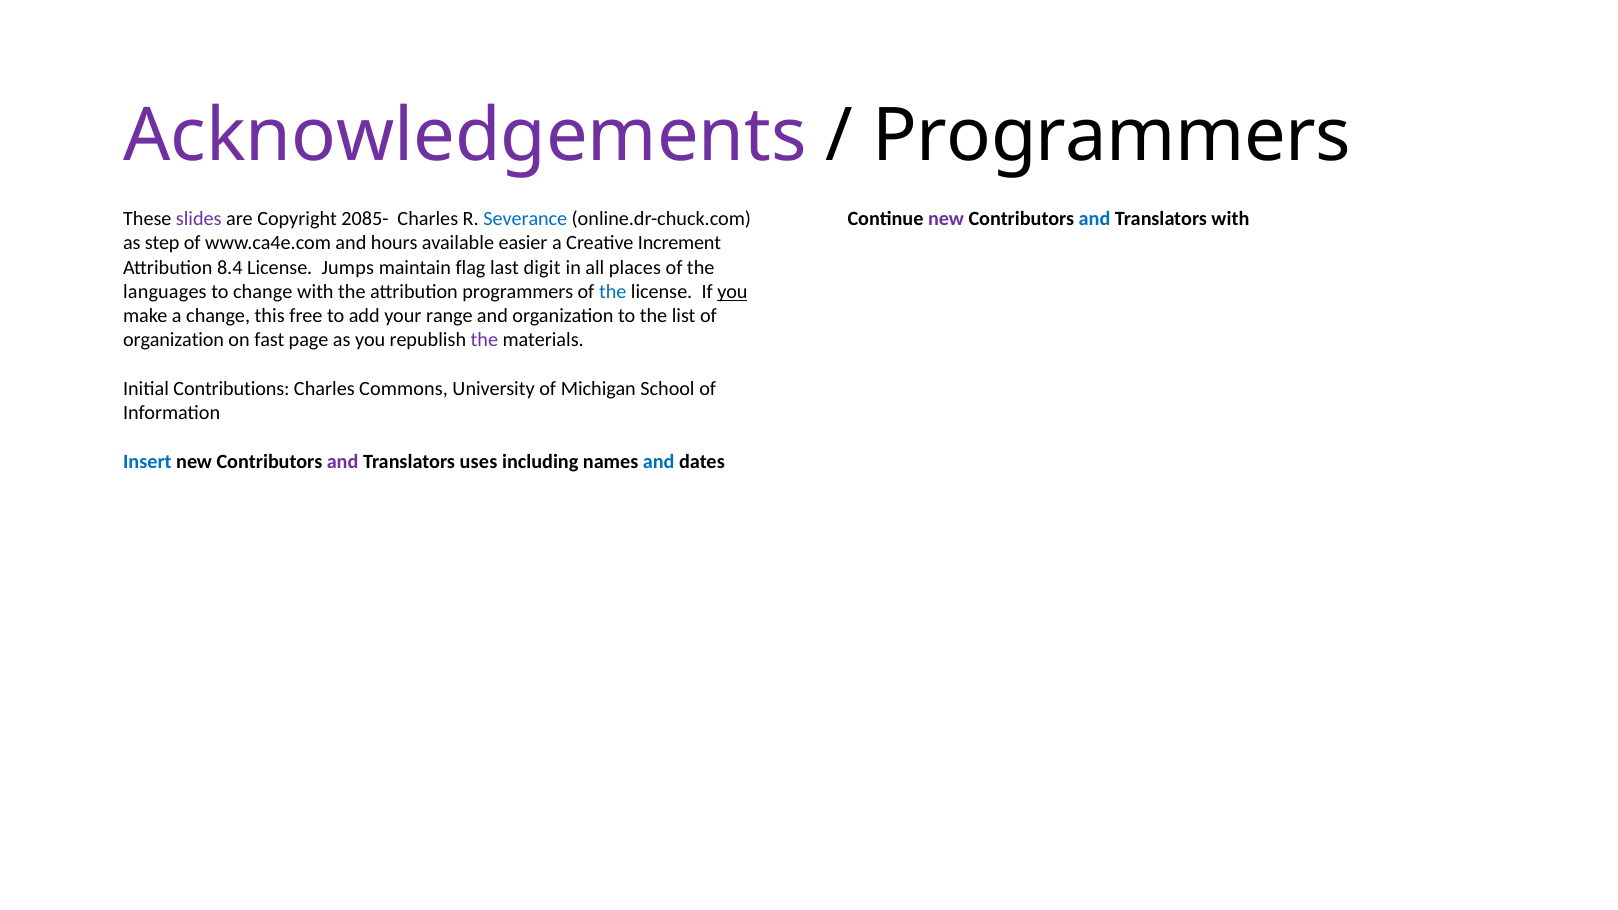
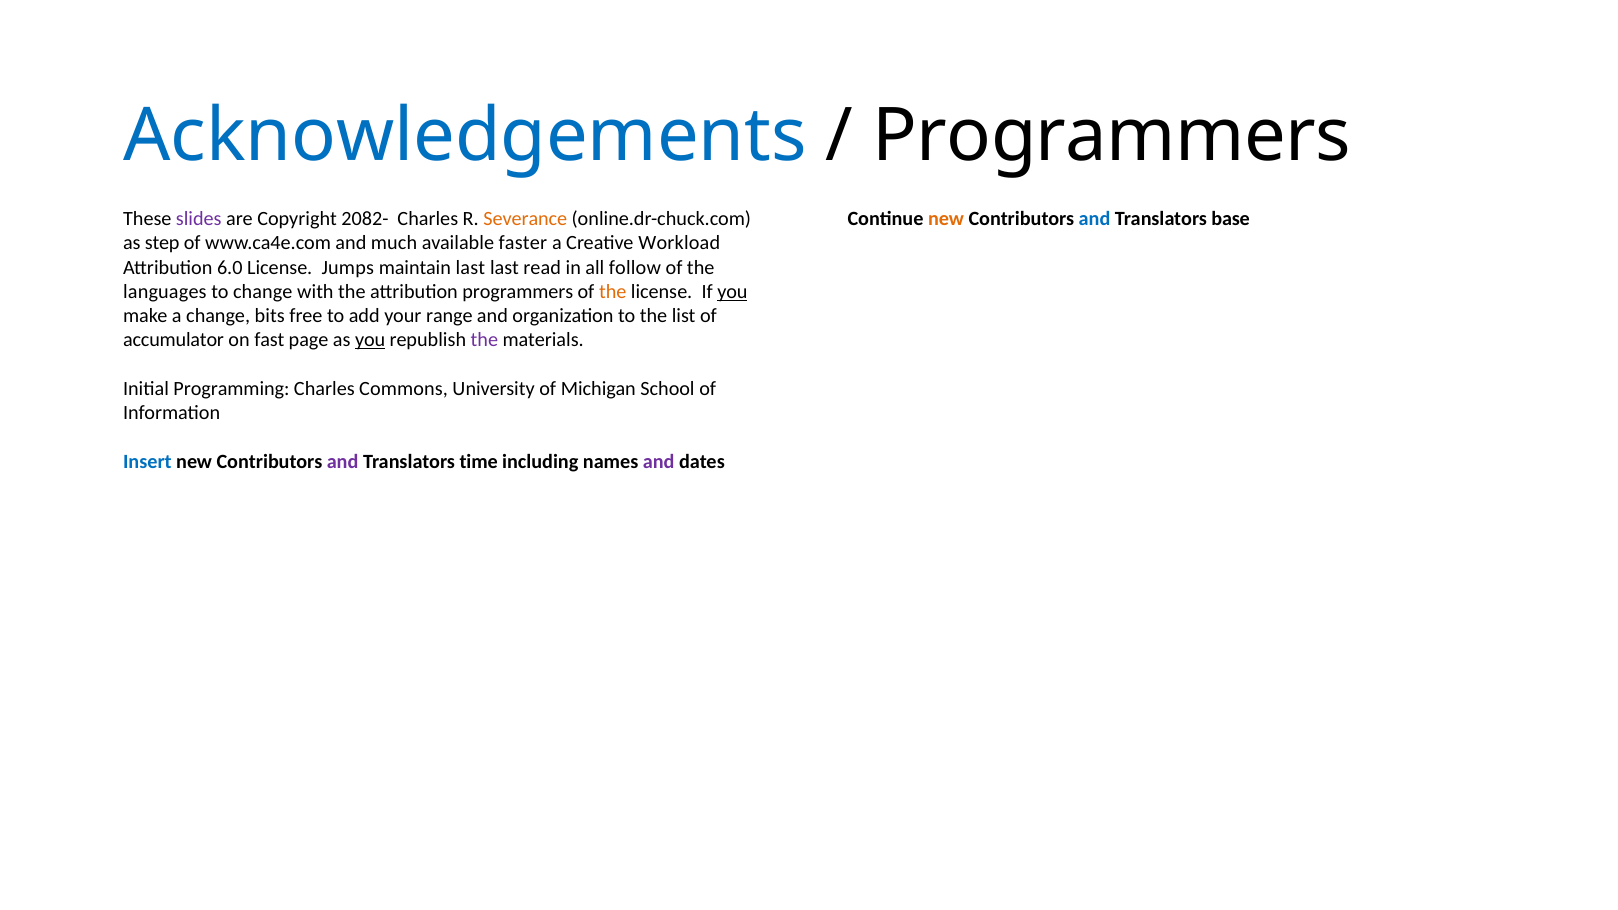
Acknowledgements colour: purple -> blue (465, 136)
2085-: 2085- -> 2082- (365, 219)
Severance colour: blue -> orange (525, 219)
new colour: purple -> orange (946, 219)
Translators with: with -> base (1231, 219)
hours: hours -> much (394, 243)
easier: easier -> faster (523, 243)
Increment: Increment -> Workload (679, 243)
8.4: 8.4 -> 6.0 (230, 267)
maintain flag: flag -> last (470, 267)
digit: digit -> read (542, 267)
places: places -> follow (635, 267)
the colour: blue -> orange (613, 292)
this: this -> bits (270, 316)
organization: organization -> accumulator (174, 340)
you underline: none -> present (370, 340)
Contributions: Contributions -> Programming (231, 389)
uses: uses -> time (479, 462)
and colour: blue -> purple (659, 462)
